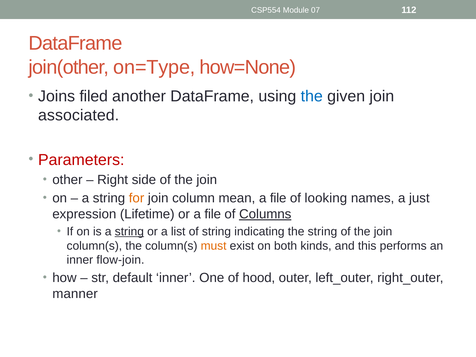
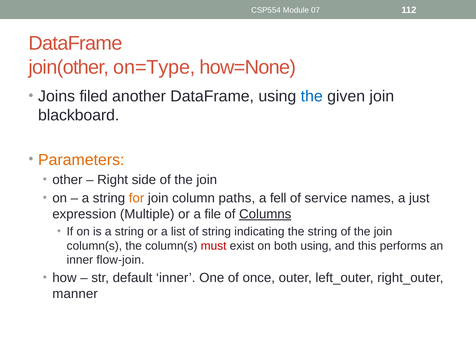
associated: associated -> blackboard (79, 115)
Parameters colour: red -> orange (81, 160)
mean: mean -> paths (237, 198)
file: file -> fell (278, 198)
looking: looking -> service (326, 198)
Lifetime: Lifetime -> Multiple (147, 214)
string underline: present -> none (129, 231)
must colour: orange -> red (214, 246)
both kinds: kinds -> using (316, 246)
hood: hood -> once (259, 278)
